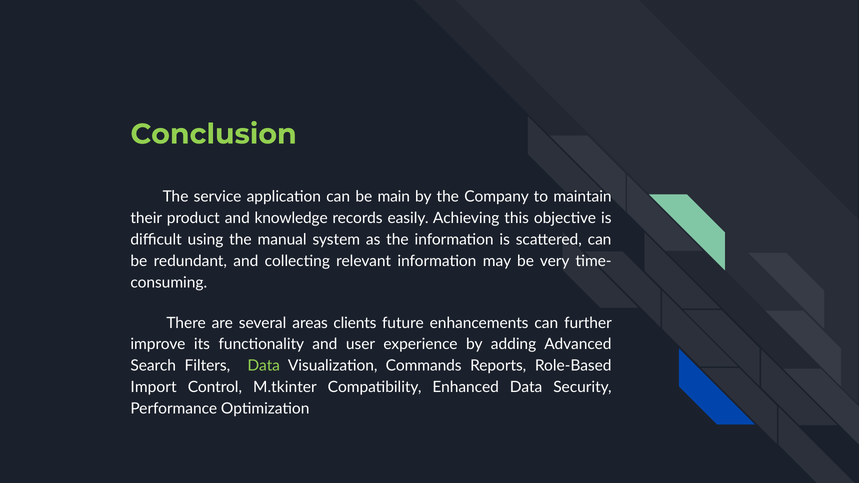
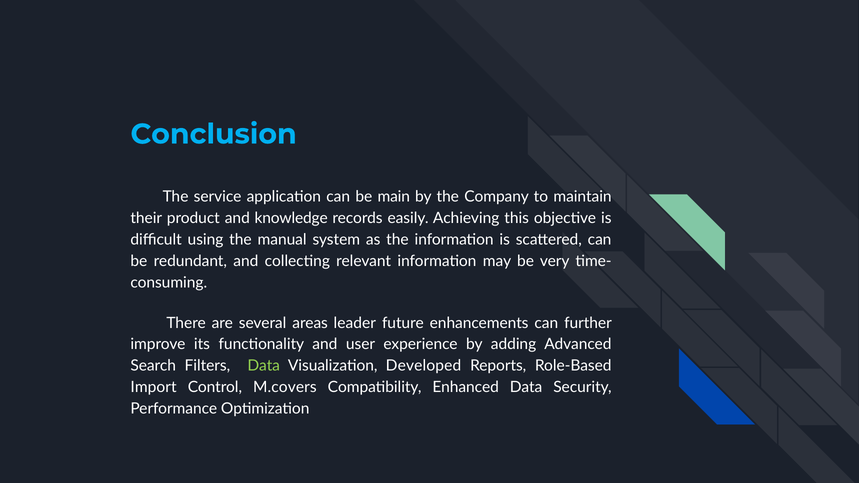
Conclusion colour: light green -> light blue (214, 134)
clients: clients -> leader (355, 323)
Commands: Commands -> Developed (423, 366)
M.tkinter: M.tkinter -> M.covers (285, 387)
